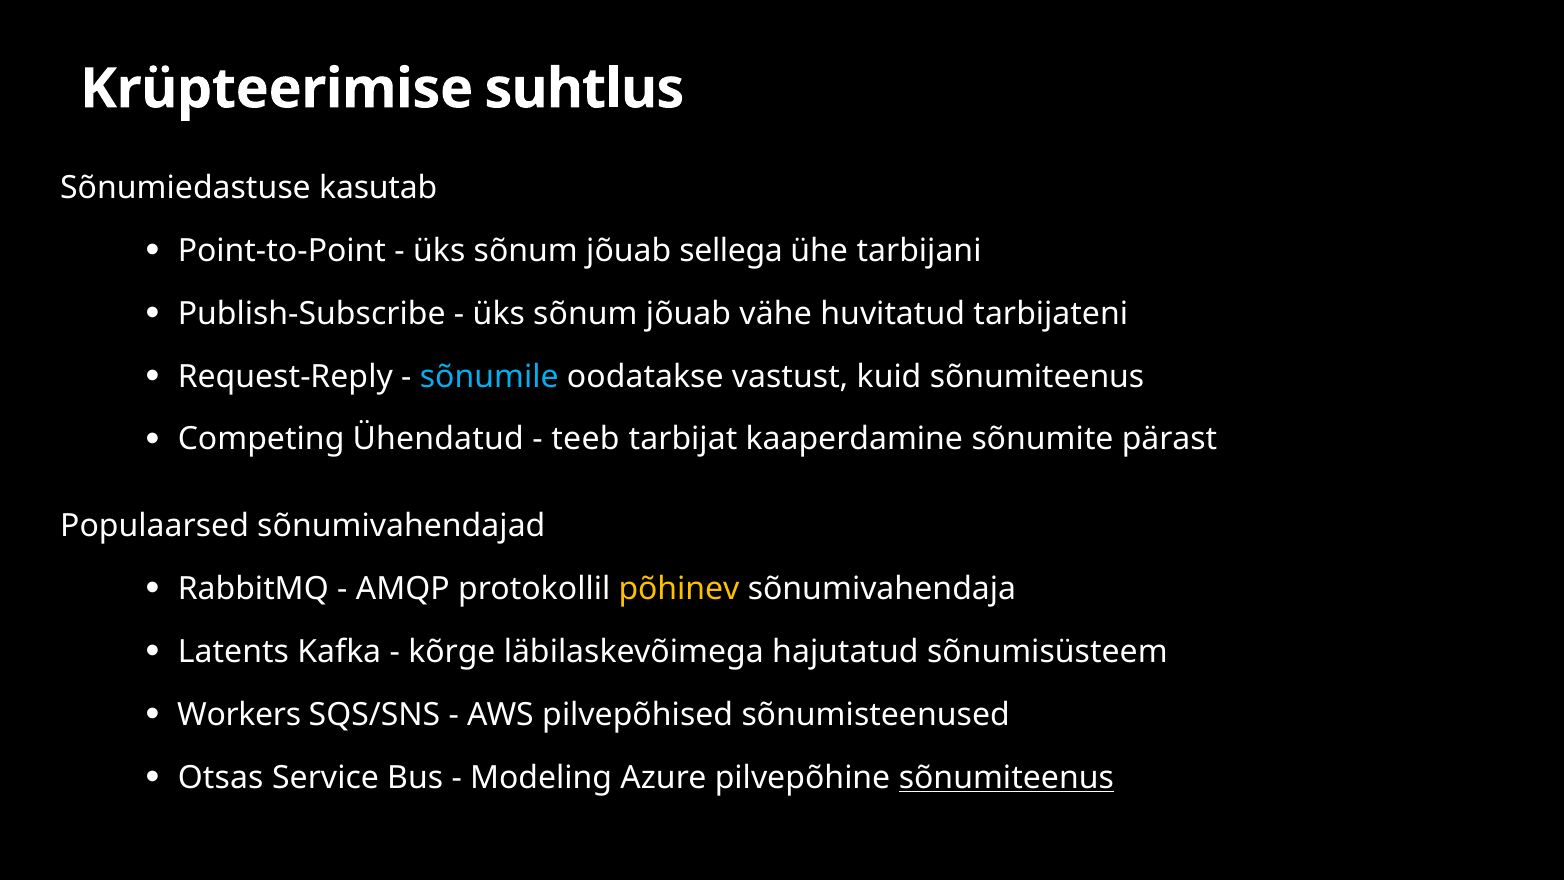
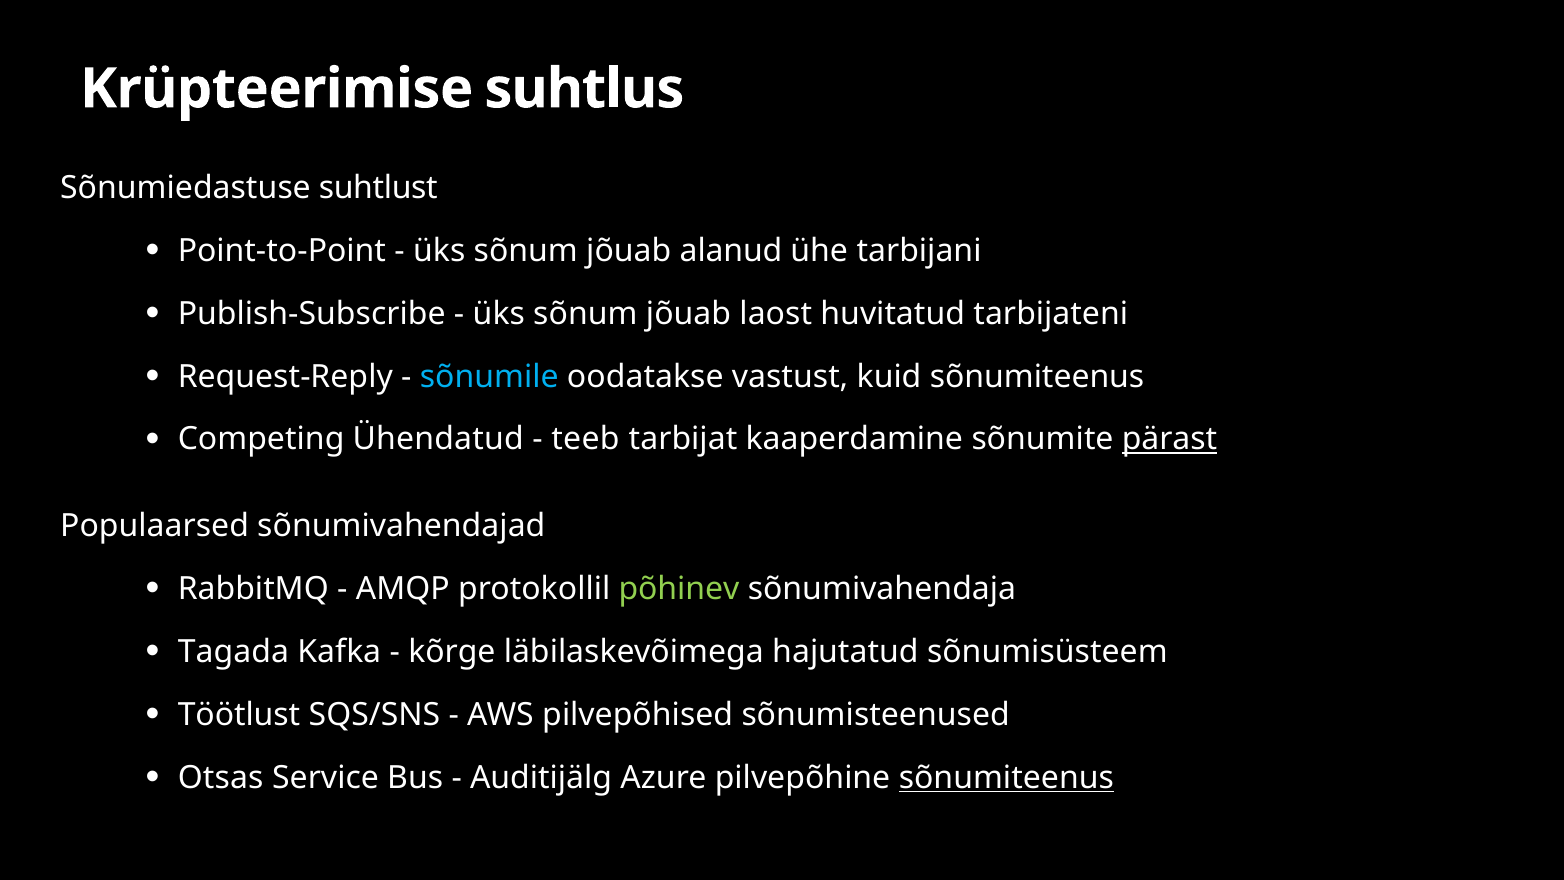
kasutab: kasutab -> suhtlust (378, 188)
sellega: sellega -> alanud (731, 251)
vähe: vähe -> laost (776, 314)
pärast underline: none -> present (1169, 439)
põhinev colour: yellow -> light green (679, 589)
Latents: Latents -> Tagada (233, 652)
Workers: Workers -> Töötlust (239, 715)
Modeling: Modeling -> Auditijälg (541, 778)
